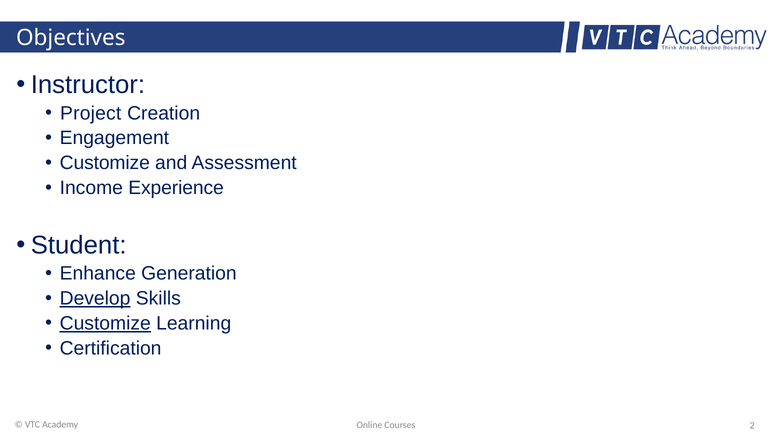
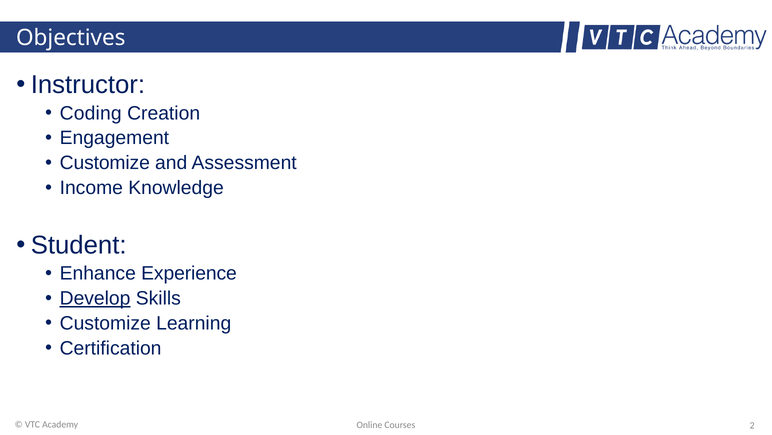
Project: Project -> Coding (91, 113)
Experience: Experience -> Knowledge (176, 188)
Generation: Generation -> Experience (189, 273)
Customize underline: present -> none (105, 323)
